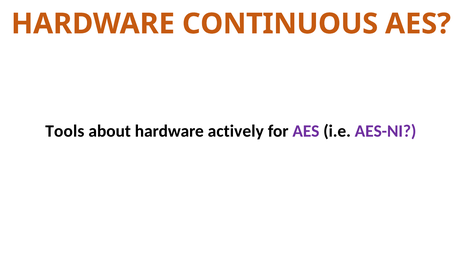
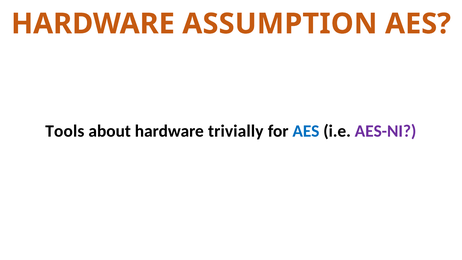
CONTINUOUS: CONTINUOUS -> ASSUMPTION (280, 24)
actively: actively -> trivially (236, 131)
AES colour: purple -> blue (306, 131)
